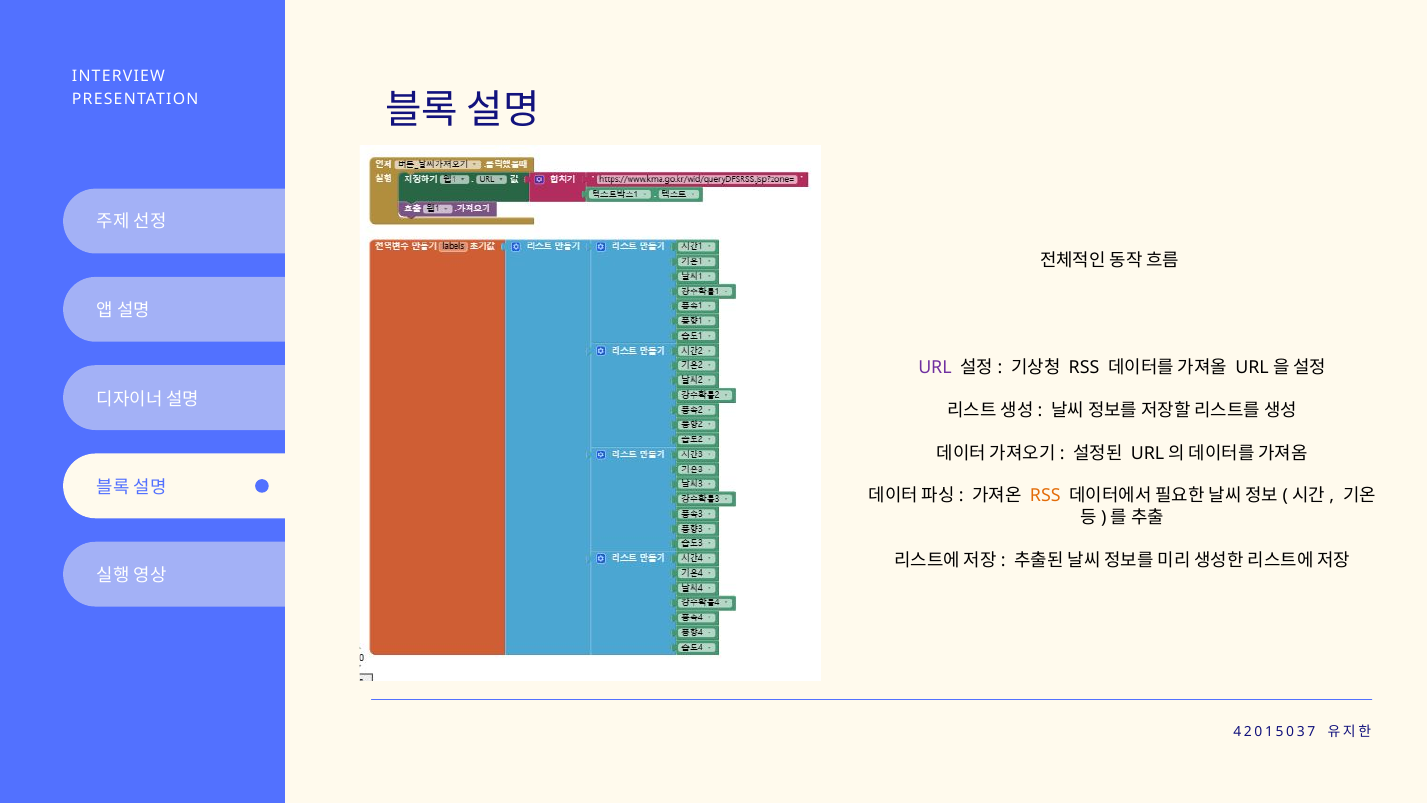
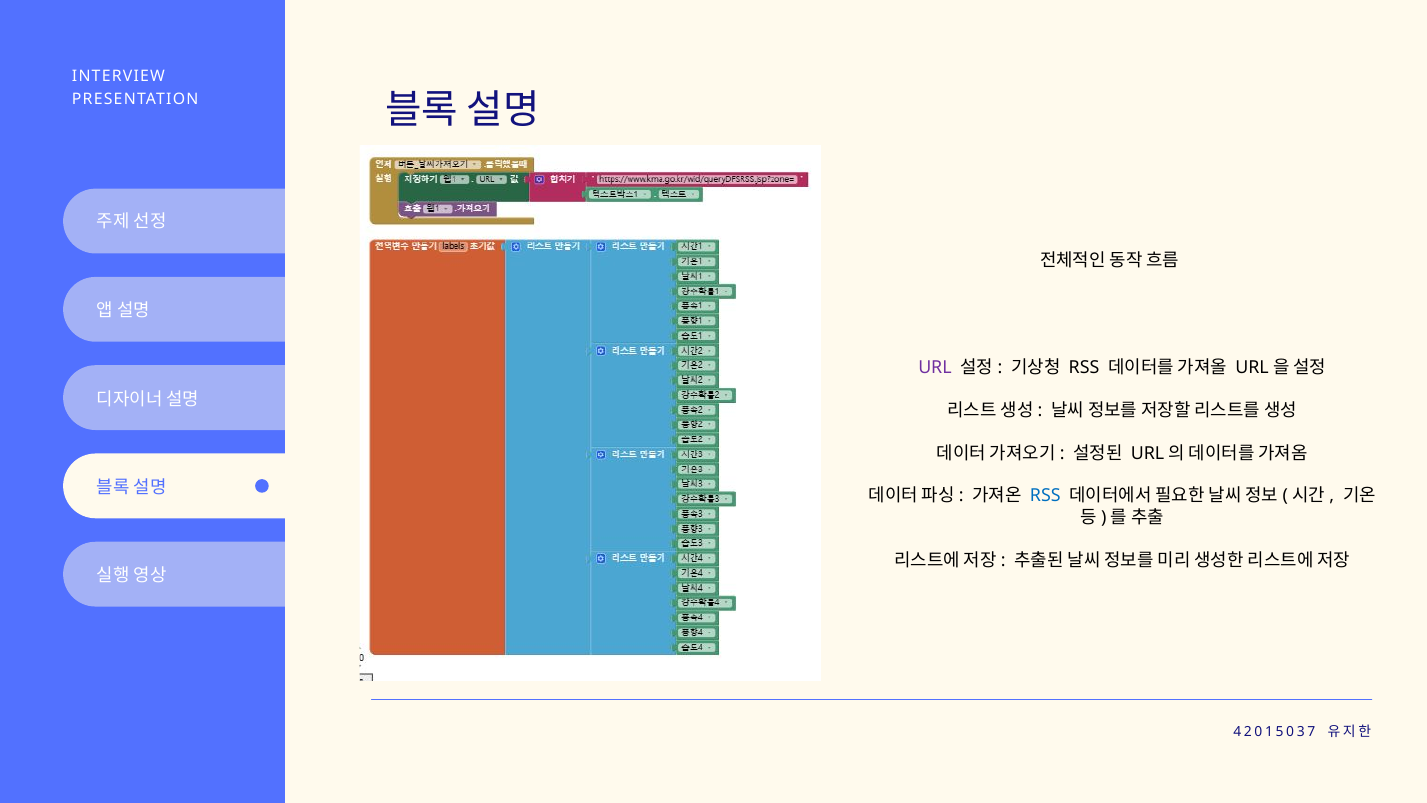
RSS colour: orange -> blue (1045, 496)
